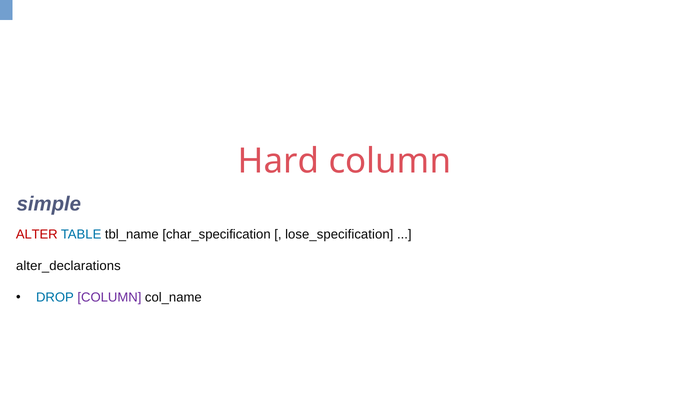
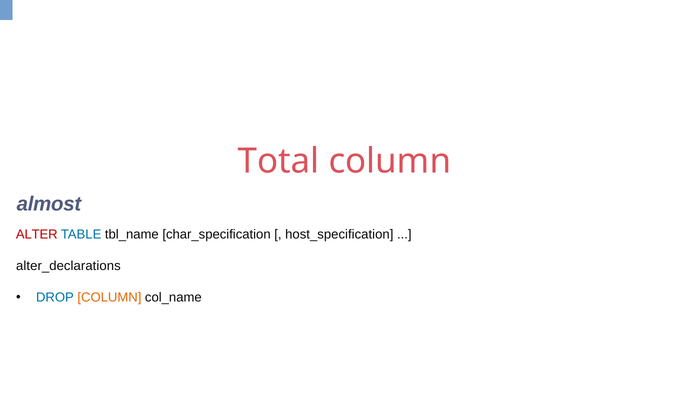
Hard: Hard -> Total (279, 161)
simple: simple -> almost (49, 204)
lose_specification: lose_specification -> host_specification (339, 234)
COLUMN colour: purple -> orange (109, 297)
